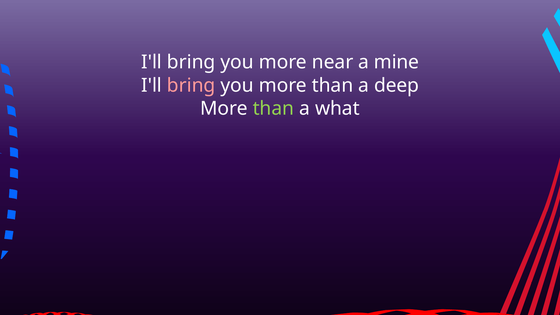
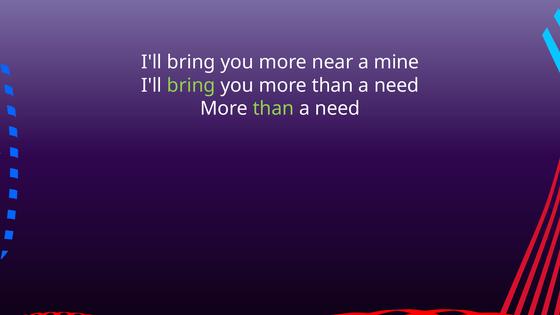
bring colour: pink -> light green (191, 85)
deep: deep -> need (396, 85)
what: what -> need (337, 108)
